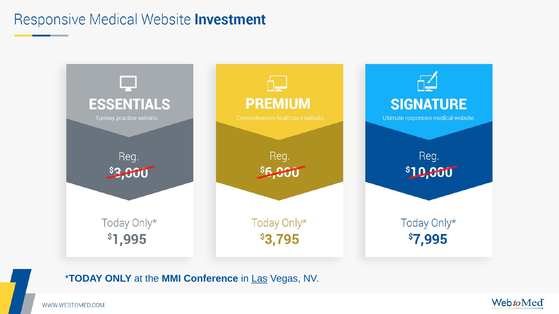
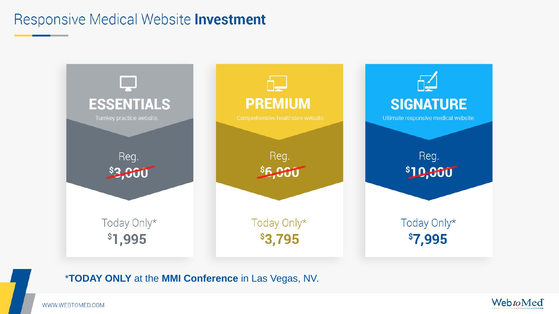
Las underline: present -> none (259, 279)
